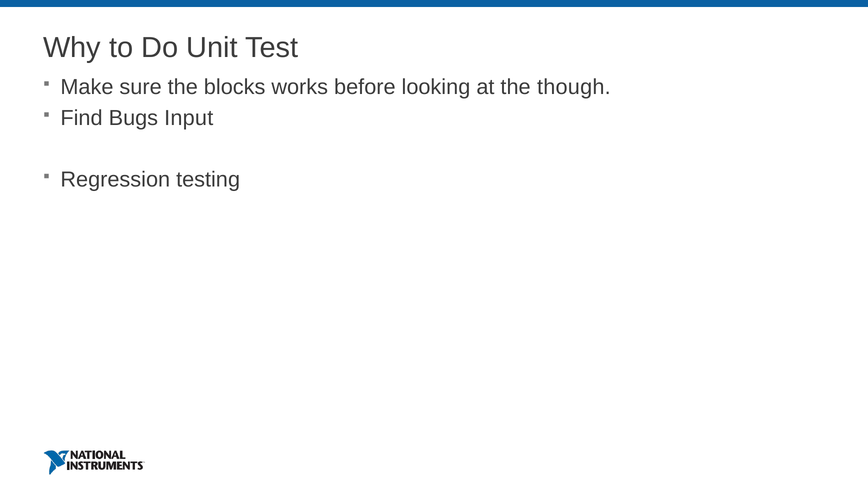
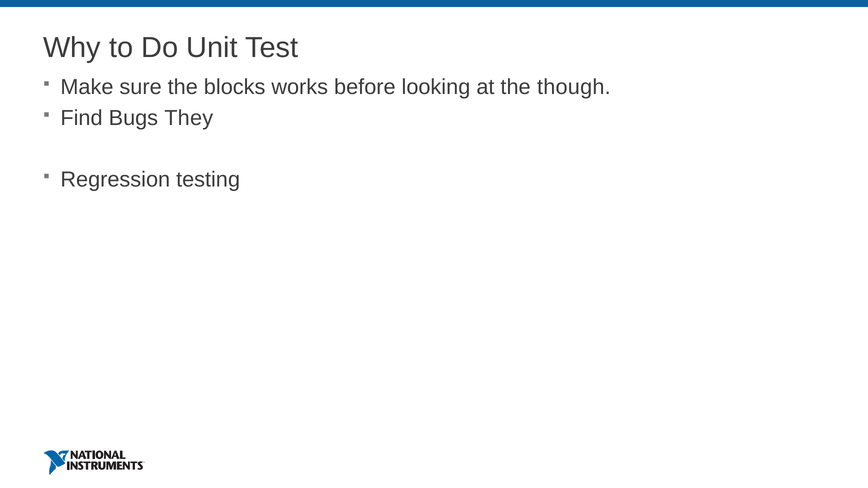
Input: Input -> They (189, 118)
